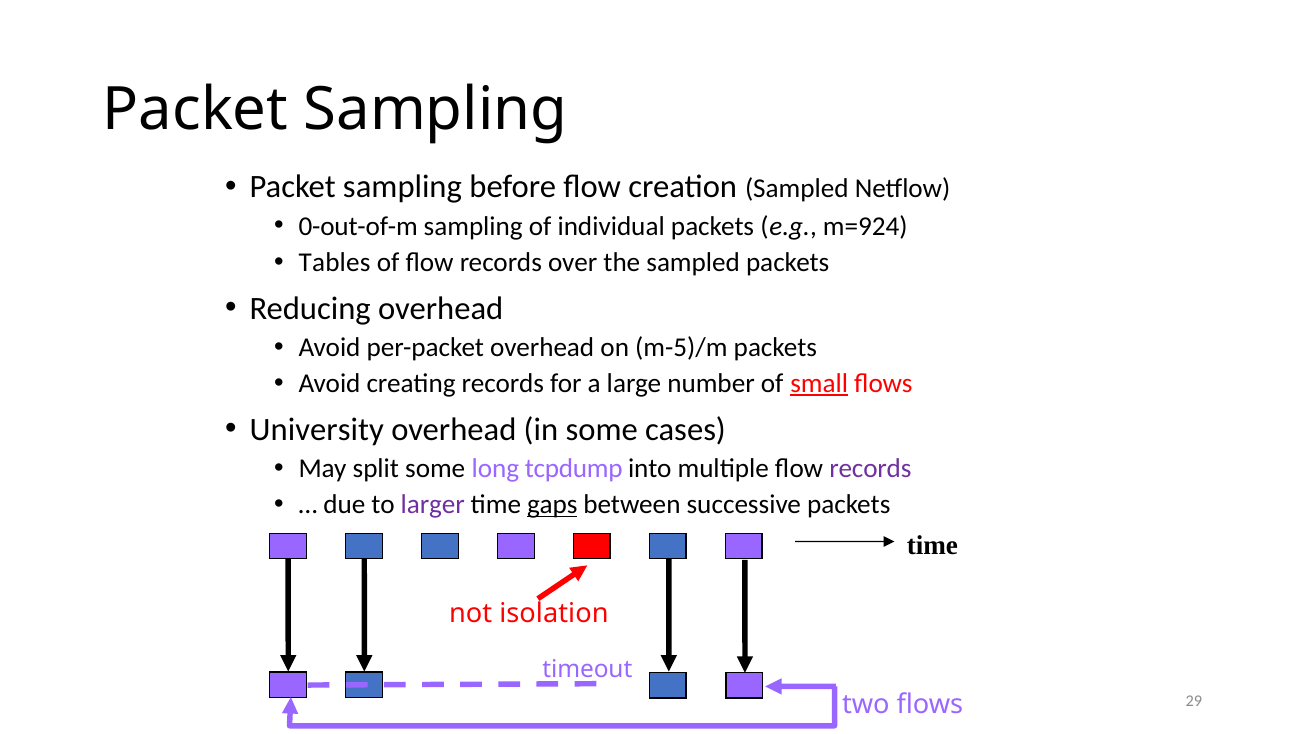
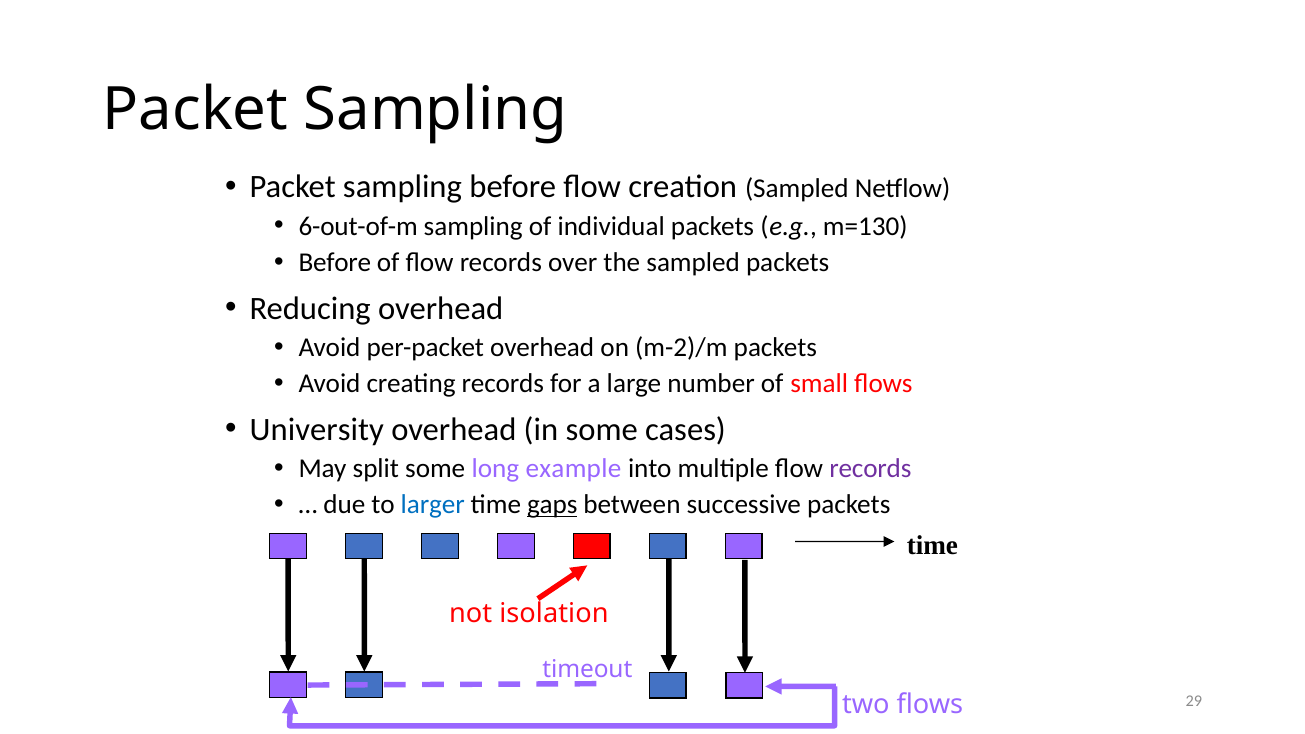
0-out-of-m: 0-out-of-m -> 6-out-of-m (358, 226)
m=924: m=924 -> m=130 (865, 226)
Tables: Tables -> Before (335, 262)
m-5)/m: m-5)/m -> m-2)/m (681, 347)
small underline: present -> none (819, 384)
tcpdump: tcpdump -> example (573, 469)
larger colour: purple -> blue (433, 505)
